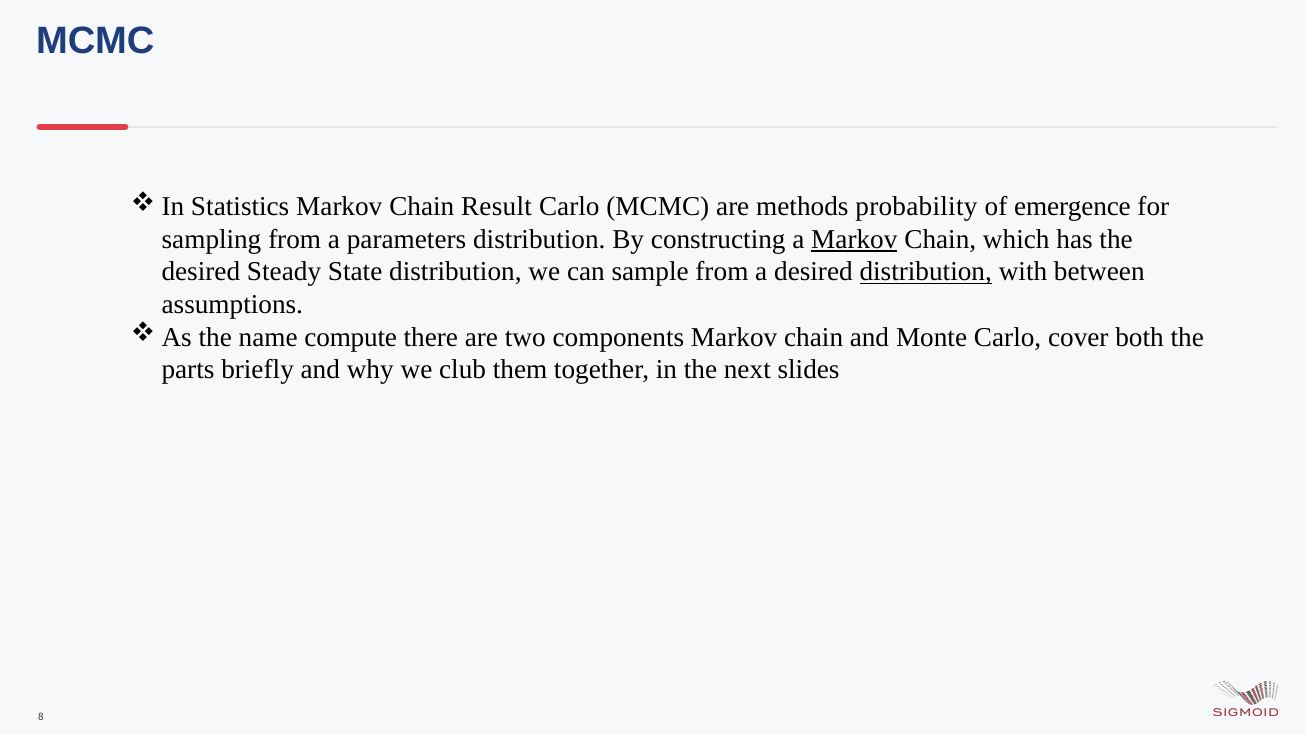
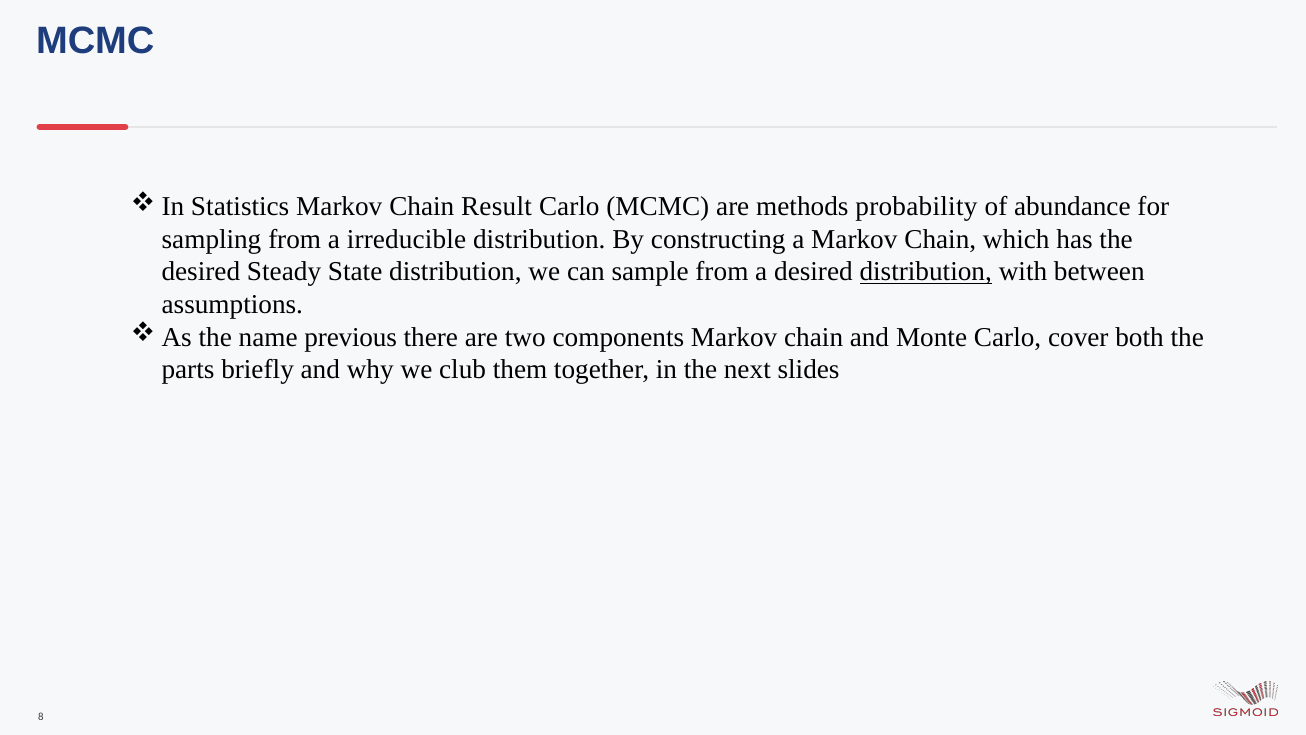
emergence: emergence -> abundance (1072, 206)
parameters: parameters -> irreducible (407, 239)
Markov underline: present -> none (854, 239)
compute: compute -> previous (351, 337)
